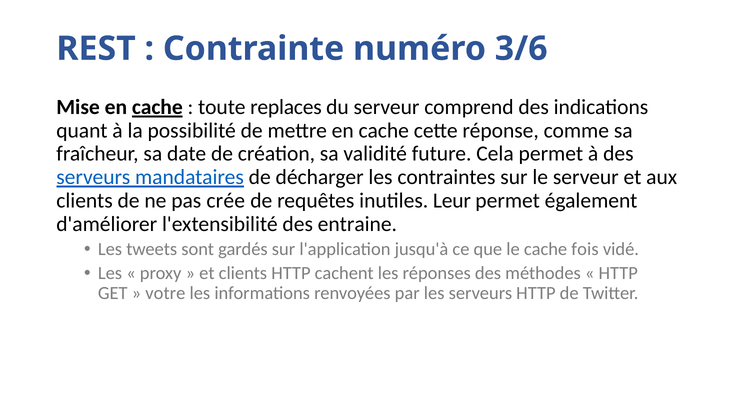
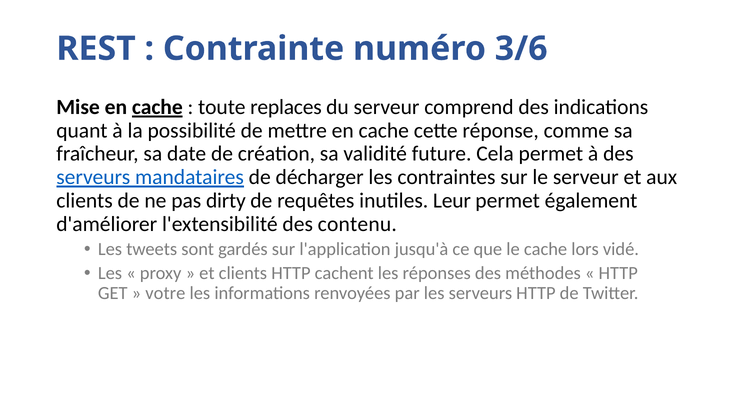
crée: crée -> dirty (226, 200)
entraine: entraine -> contenu (357, 224)
fois: fois -> lors (585, 249)
